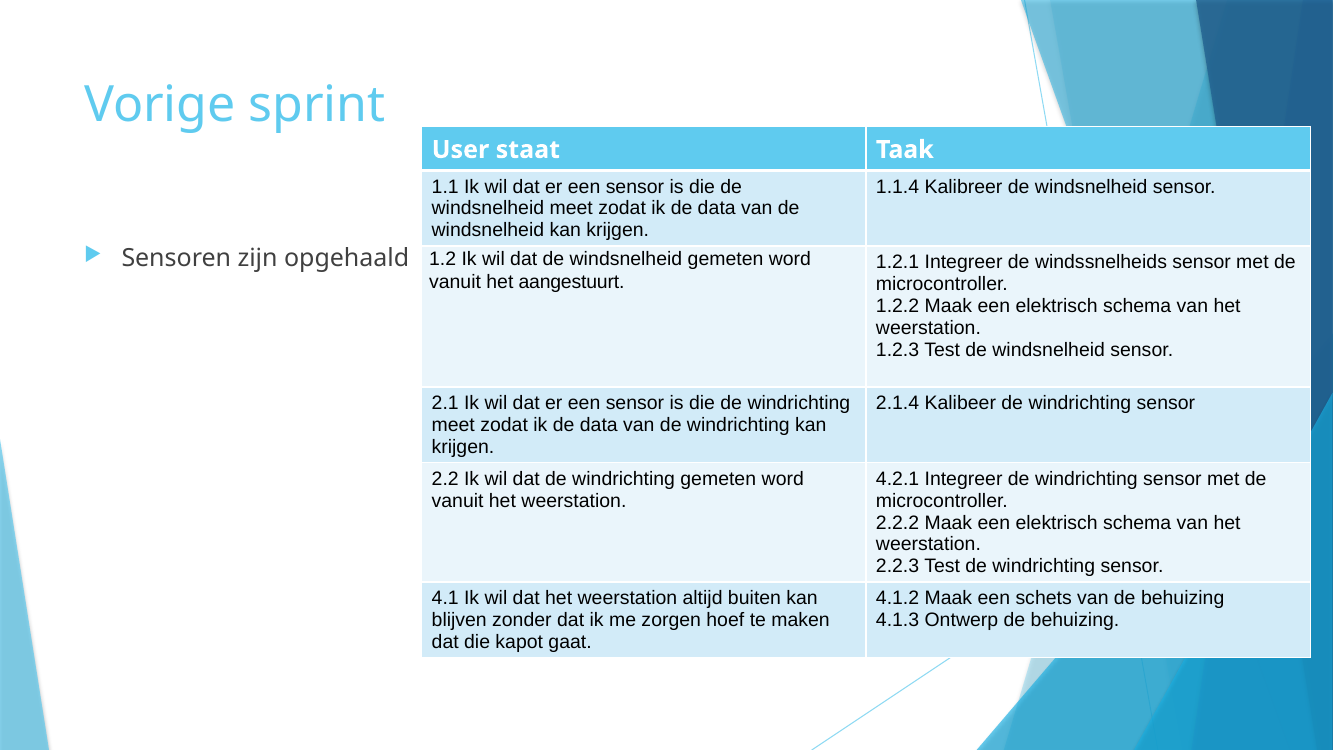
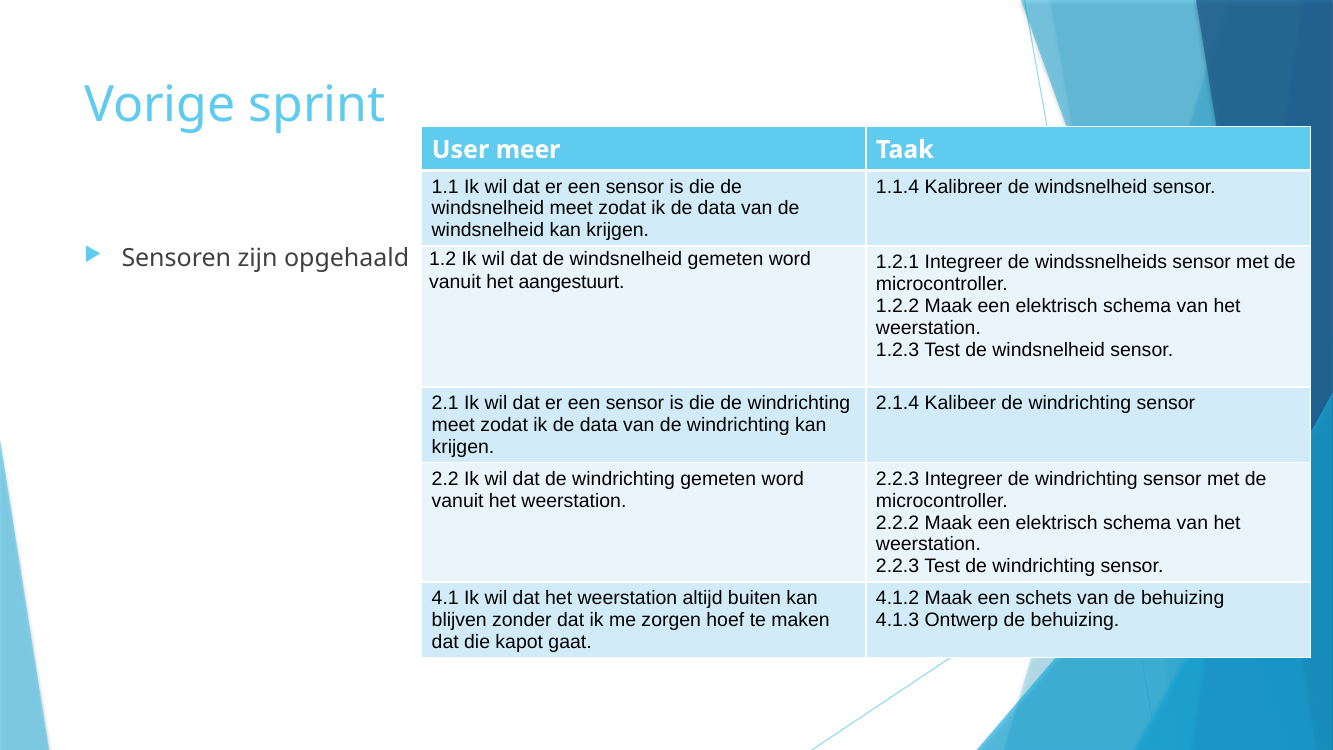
staat: staat -> meer (528, 150)
4.2.1: 4.2.1 -> 2.2.3 (898, 479)
